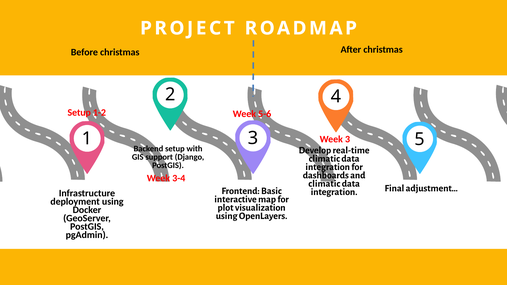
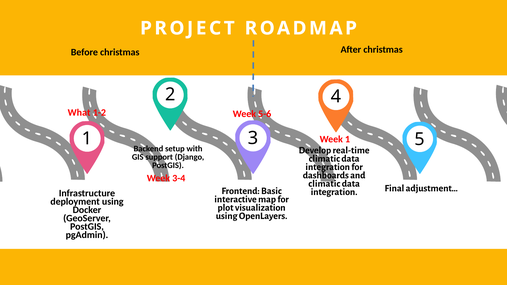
Setup: Setup -> What (79, 113)
Week 3: 3 -> 1 (348, 139)
